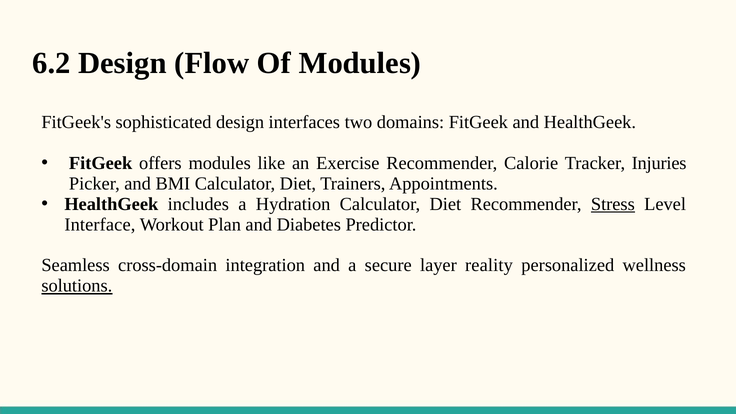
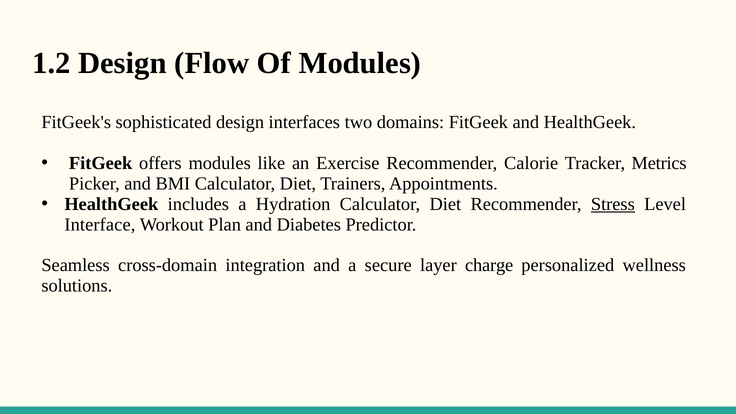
6.2: 6.2 -> 1.2 (51, 63)
Injuries: Injuries -> Metrics (659, 163)
reality: reality -> charge (489, 265)
solutions underline: present -> none (77, 286)
